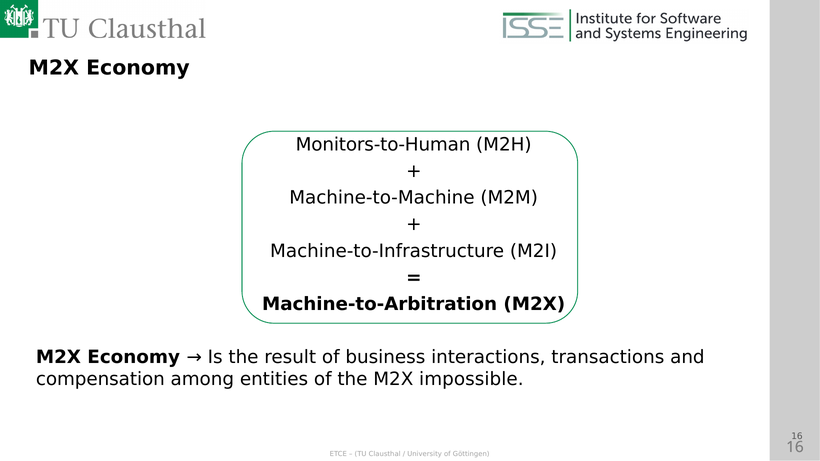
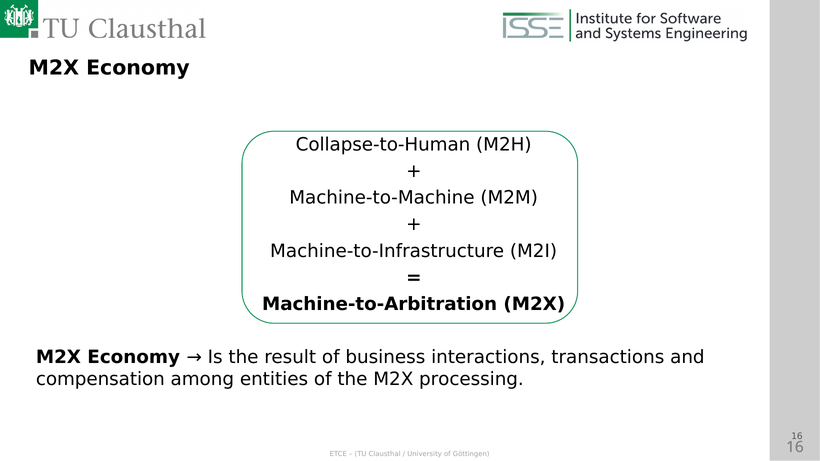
Monitors-to-Human: Monitors-to-Human -> Collapse-to-Human (383, 145)
impossible: impossible -> processing (471, 379)
